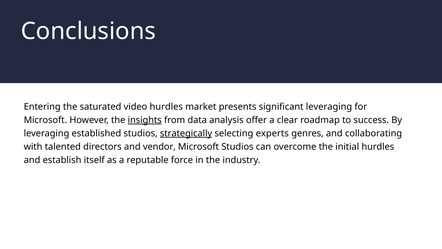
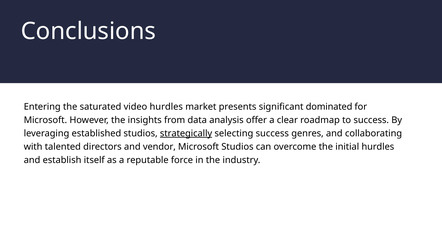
significant leveraging: leveraging -> dominated (329, 107)
insights underline: present -> none (145, 120)
selecting experts: experts -> success (272, 133)
